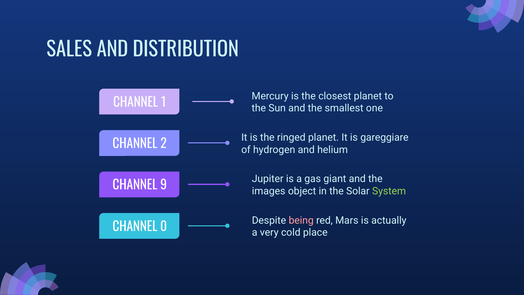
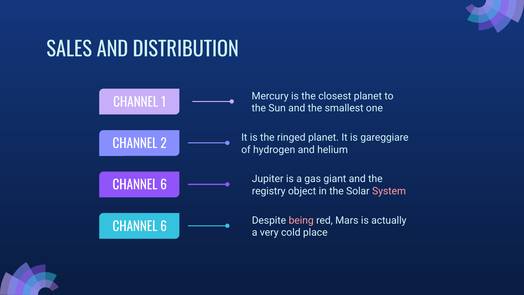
9: 9 -> 6 (164, 185)
images: images -> registry (269, 191)
System colour: light green -> pink (389, 191)
0: 0 -> 6 (164, 227)
